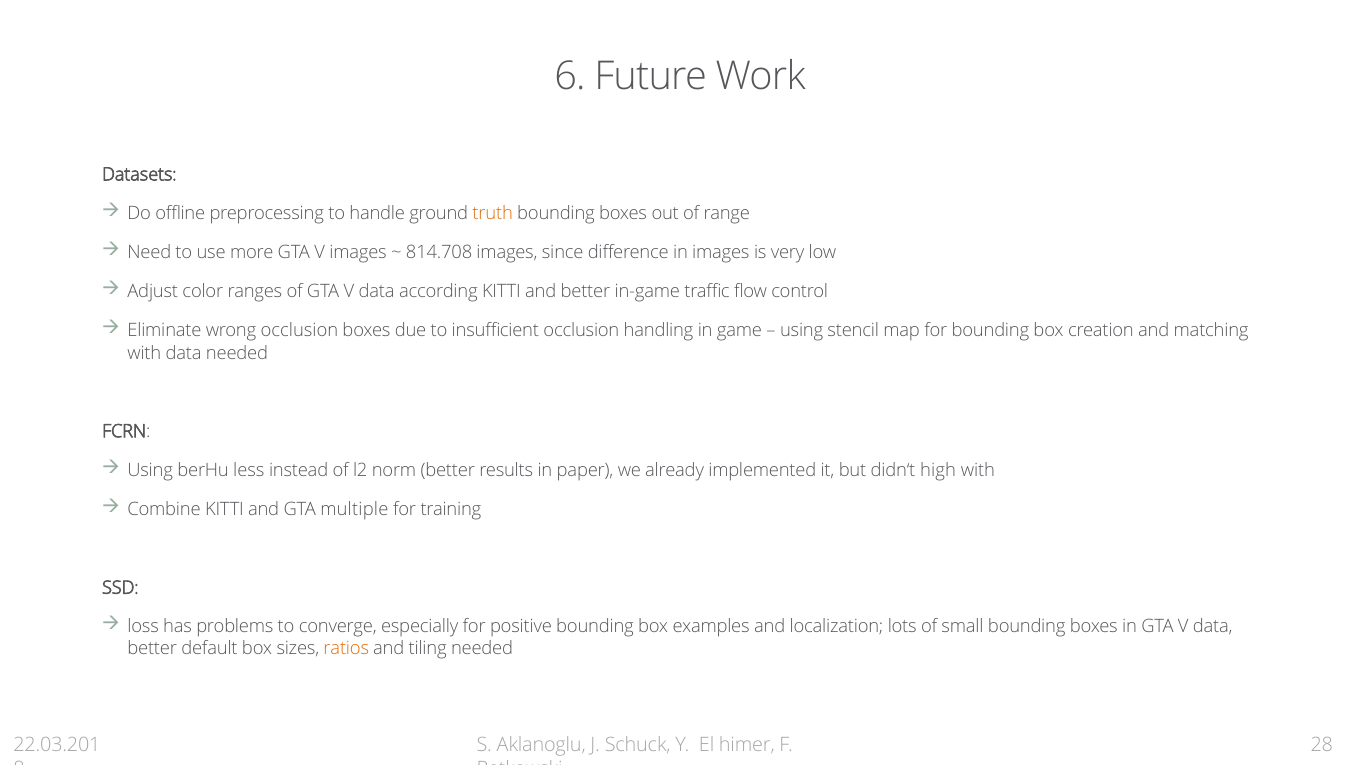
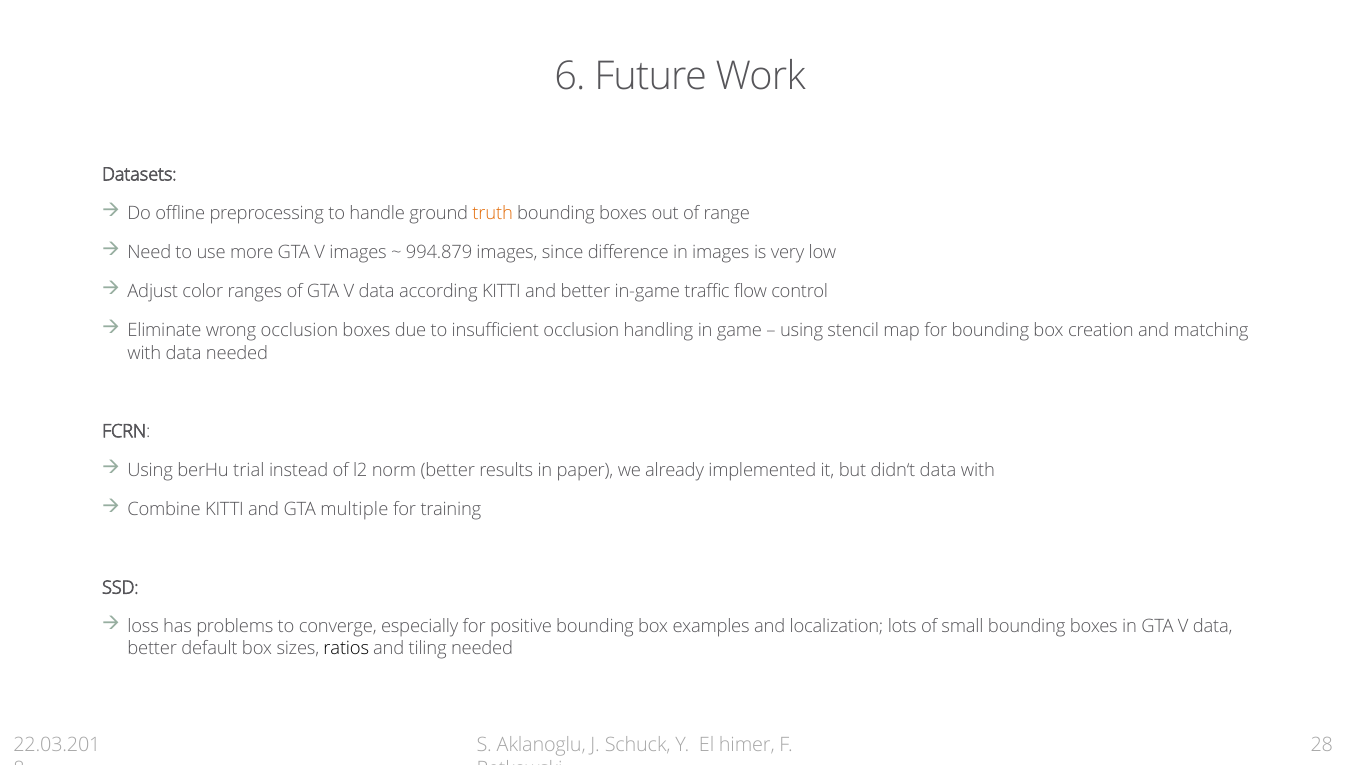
814.708: 814.708 -> 994.879 (439, 253)
less: less -> trial (249, 470)
didn‘t high: high -> data (938, 470)
ratios colour: orange -> black (346, 649)
